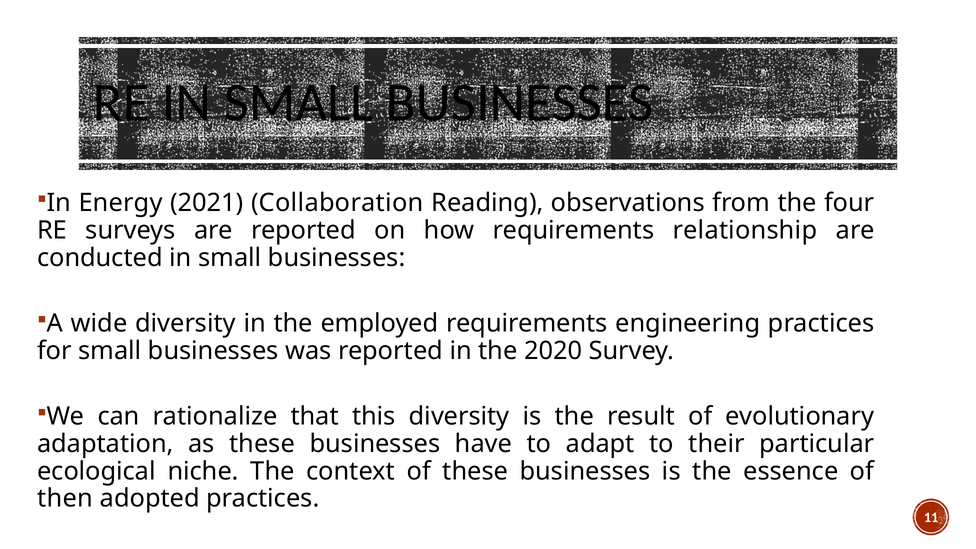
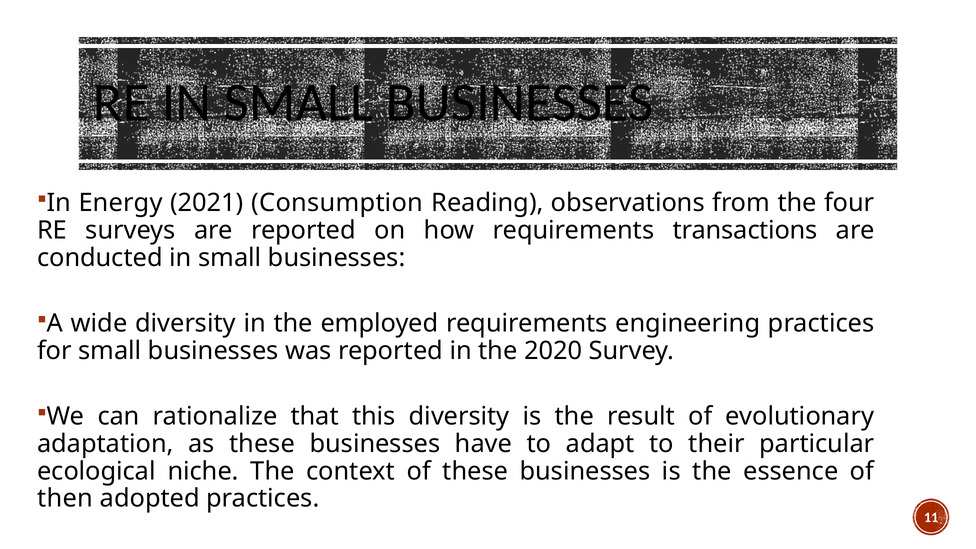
Collaboration: Collaboration -> Consumption (337, 203)
relationship: relationship -> transactions (745, 230)
